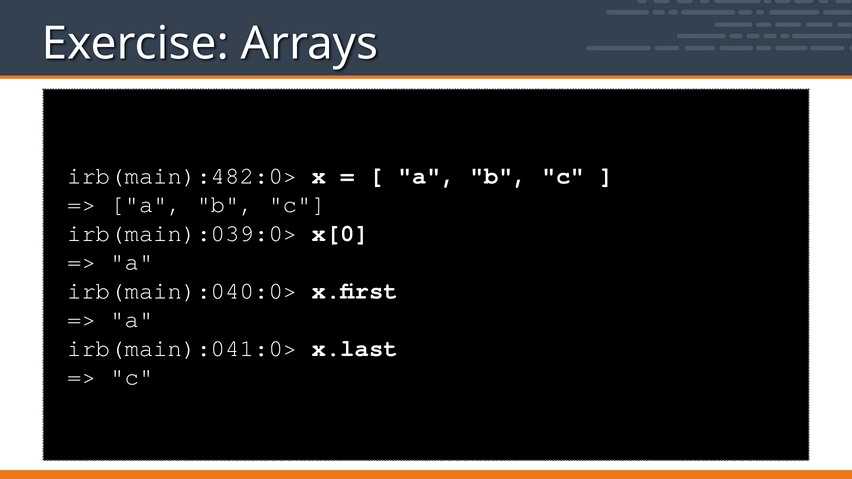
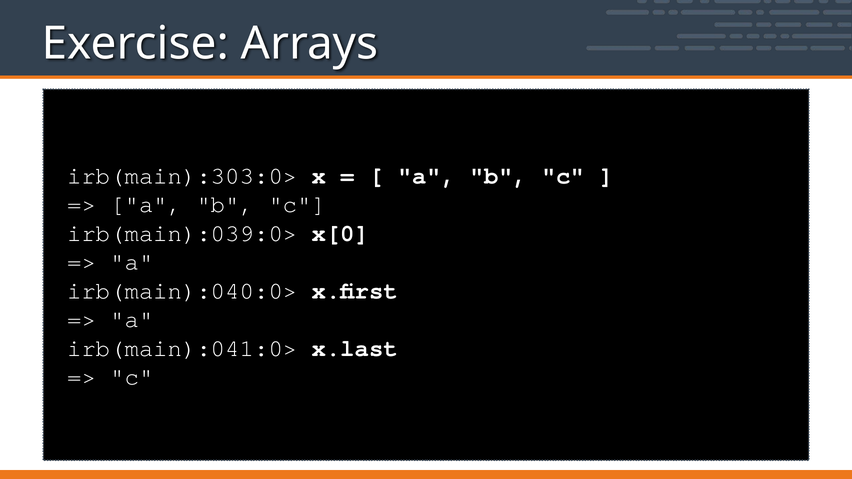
irb(main):482:0>: irb(main):482:0> -> irb(main):303:0> (182, 176)
